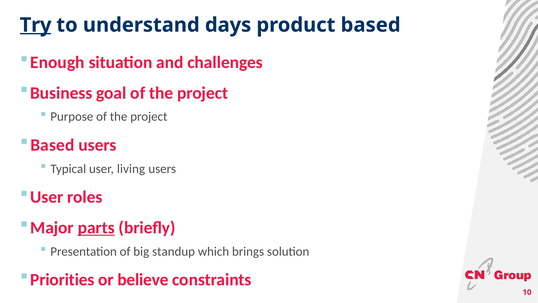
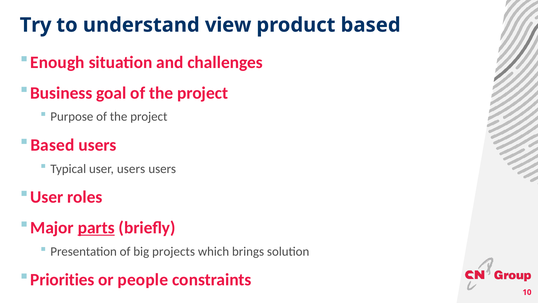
Try underline: present -> none (36, 25)
days: days -> view (228, 25)
user living: living -> users (131, 169)
standup: standup -> projects (174, 251)
believe: believe -> people (143, 279)
